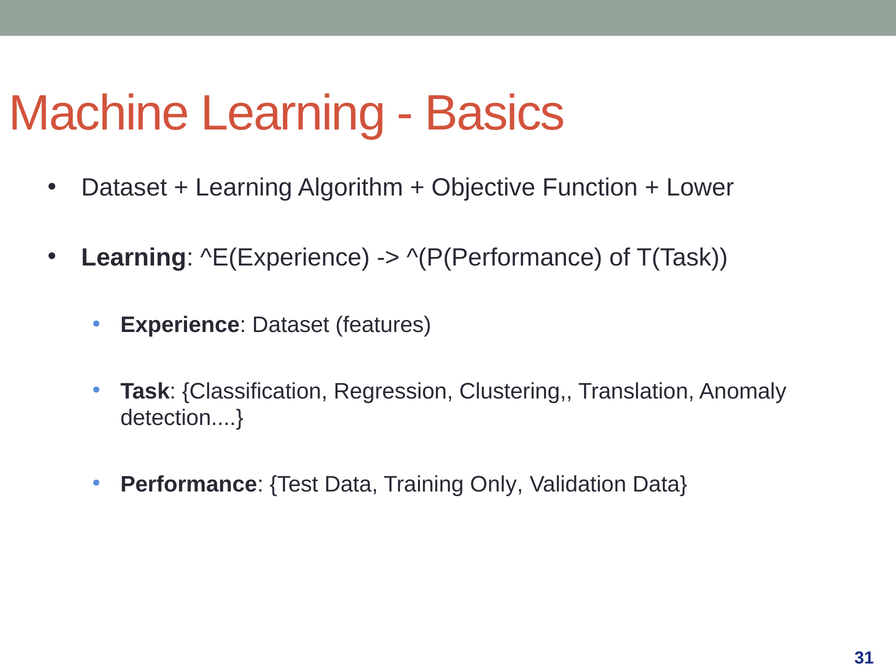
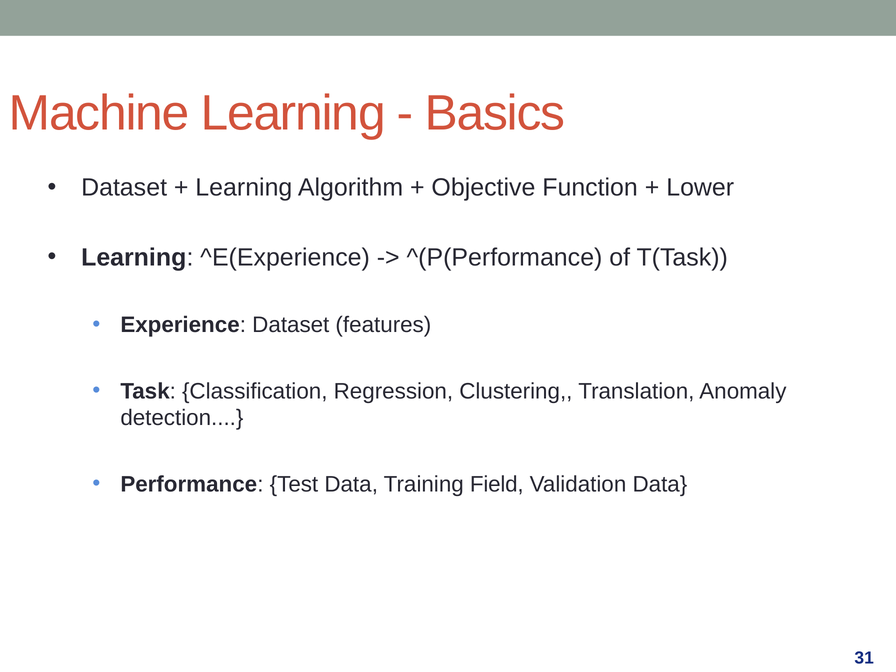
Only: Only -> Field (497, 484)
